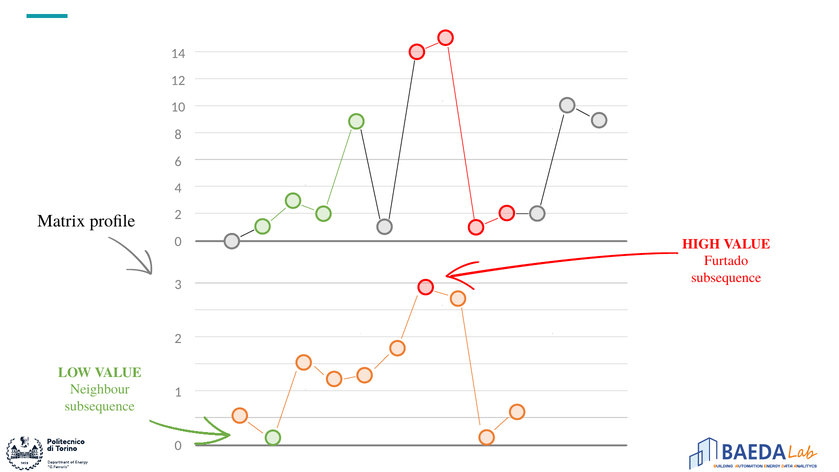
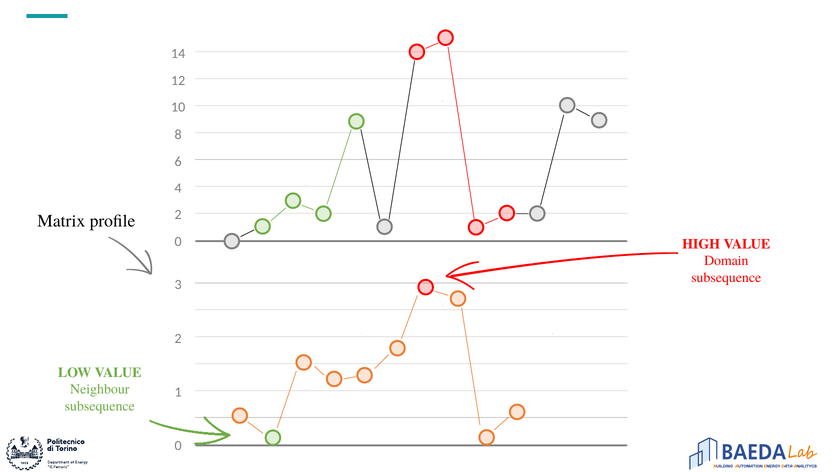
Furtado: Furtado -> Domain (726, 261)
